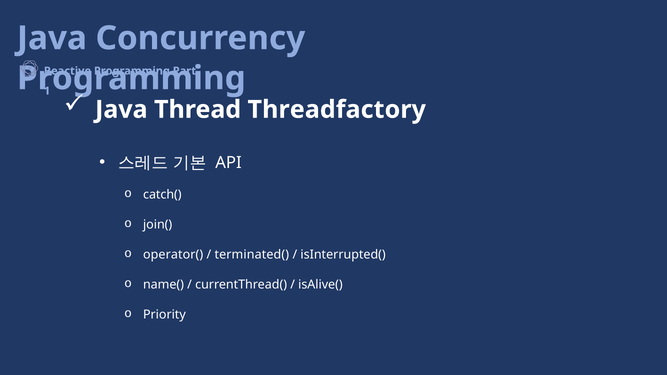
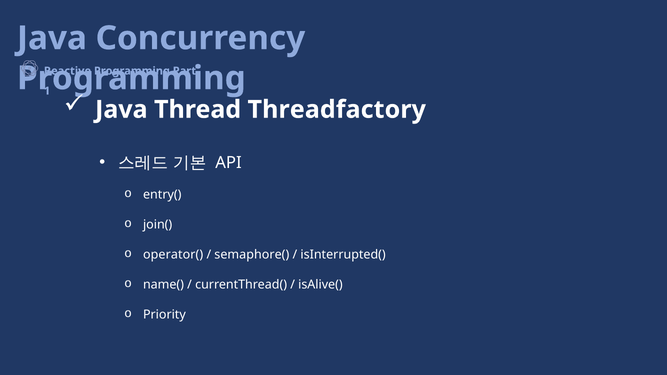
catch(: catch( -> entry( (162, 195)
terminated(: terminated( -> semaphore( (252, 255)
